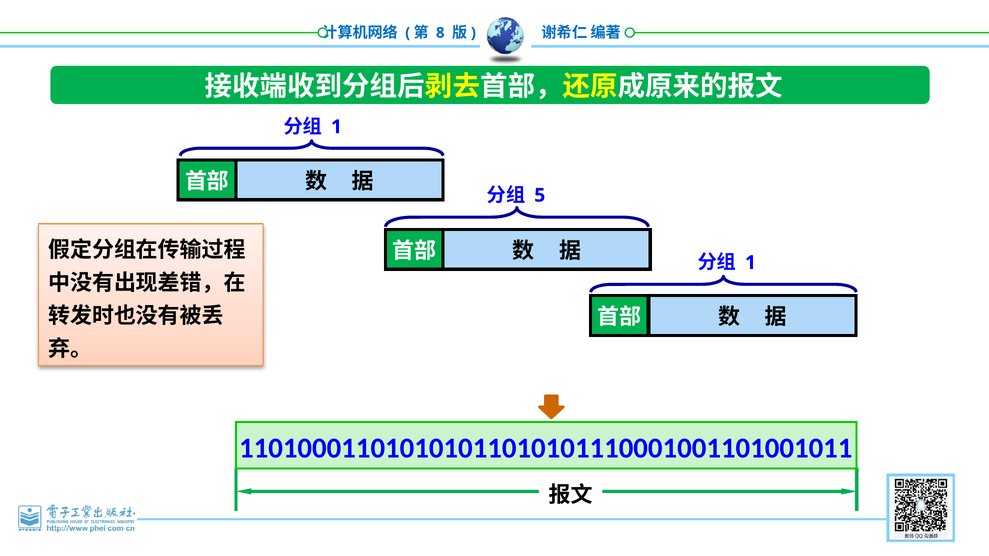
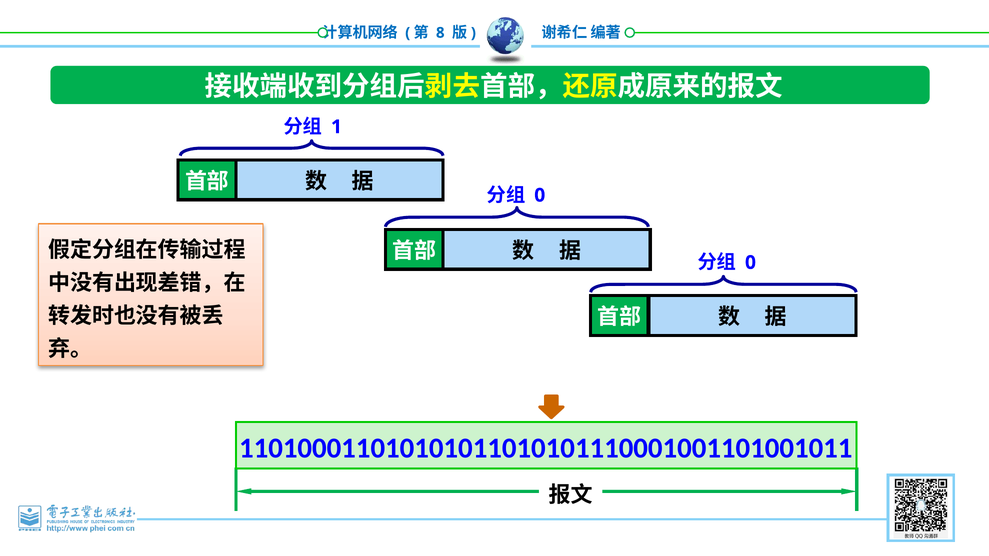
5: 5 -> 0 (540, 195)
1: 1 -> 0 (750, 263)
